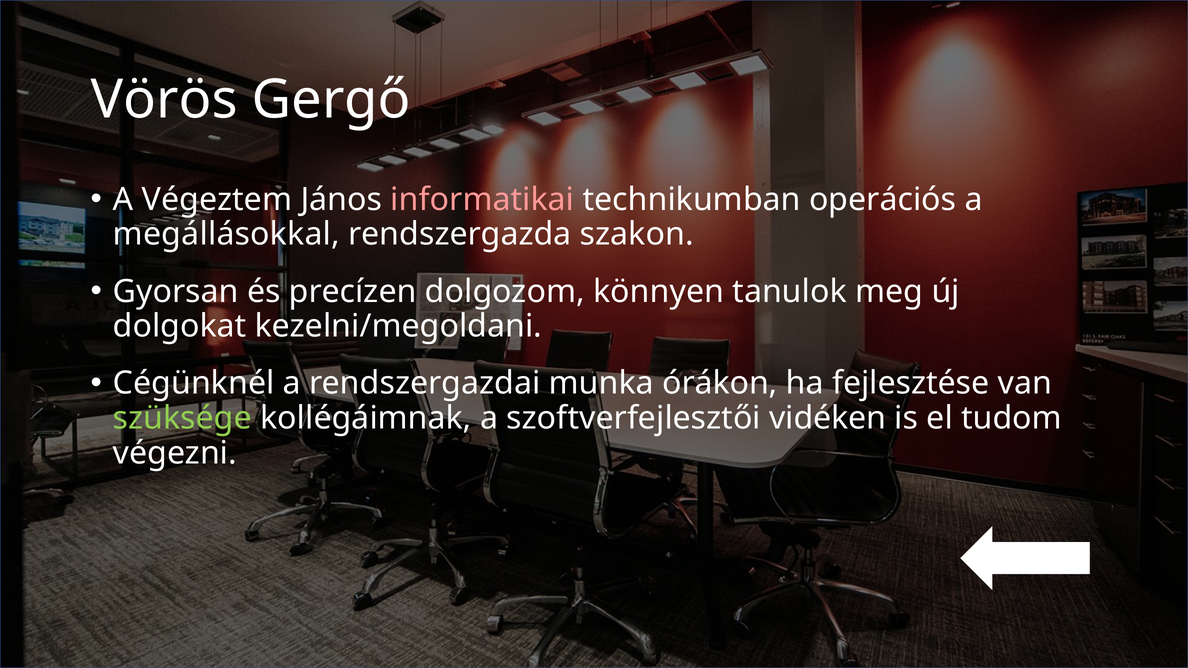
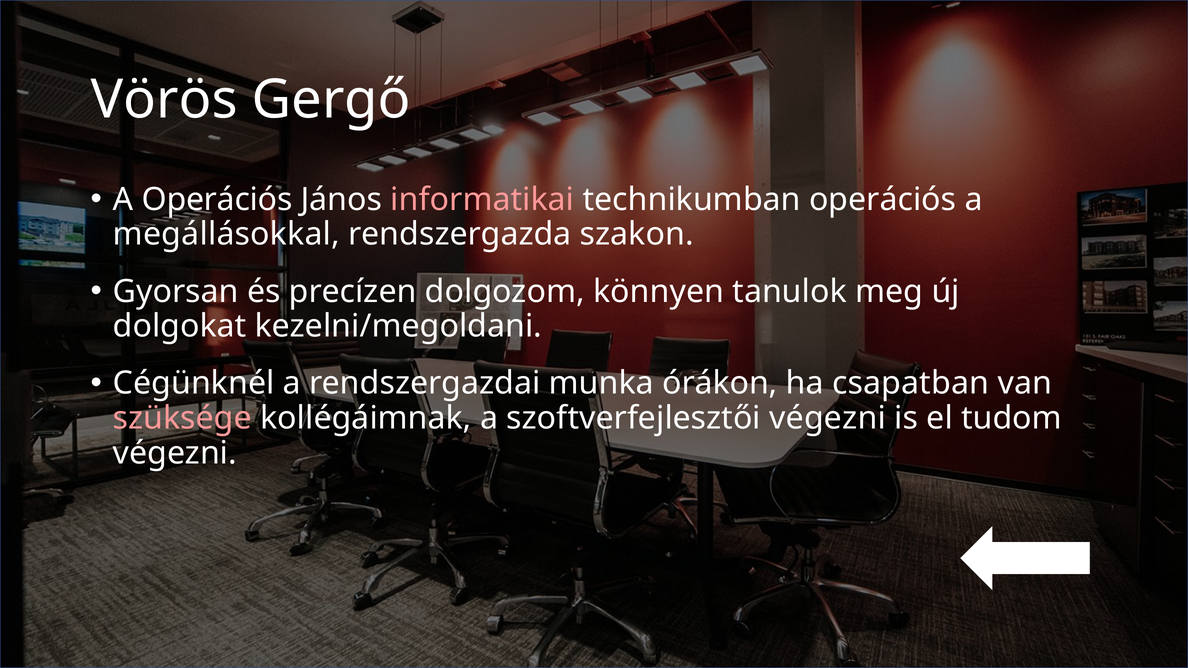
A Végeztem: Végeztem -> Operációs (217, 200)
fejlesztése: fejlesztése -> csapatban (911, 383)
szüksége colour: light green -> pink (182, 418)
szoftverfejlesztői vidéken: vidéken -> végezni (828, 418)
